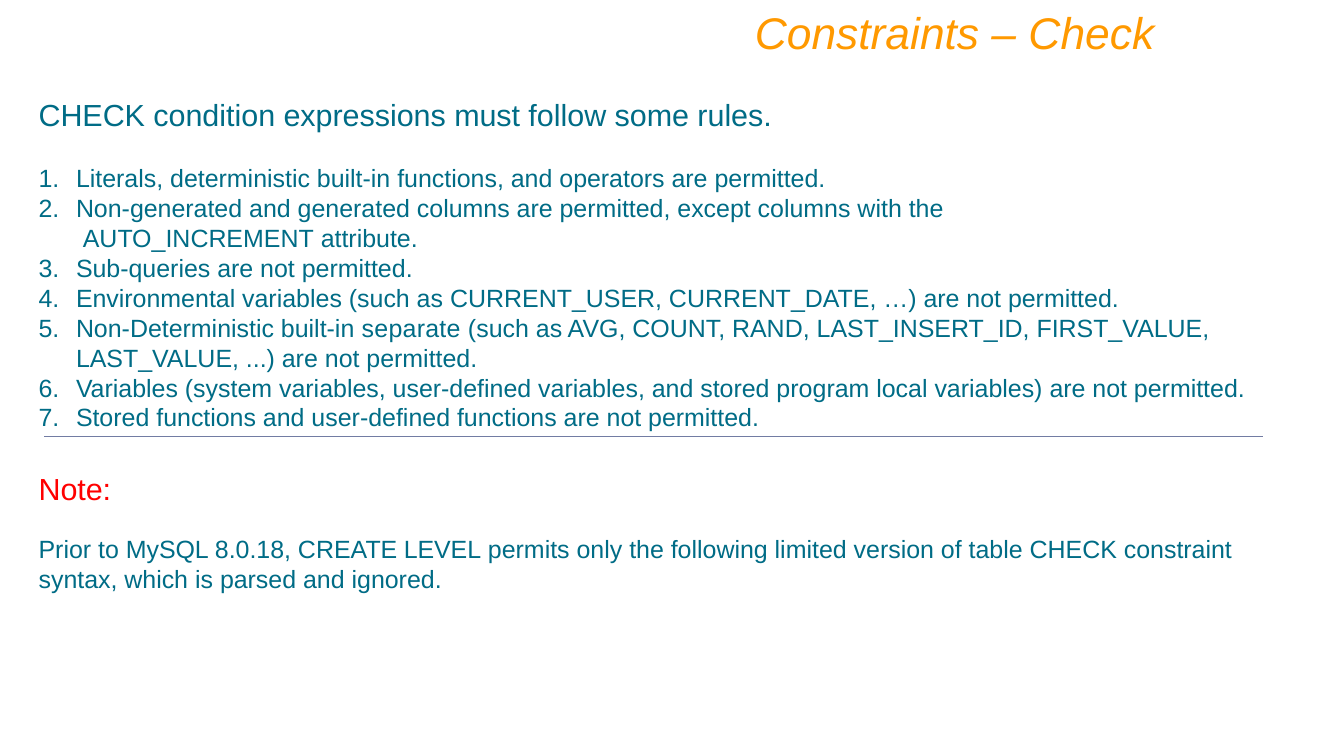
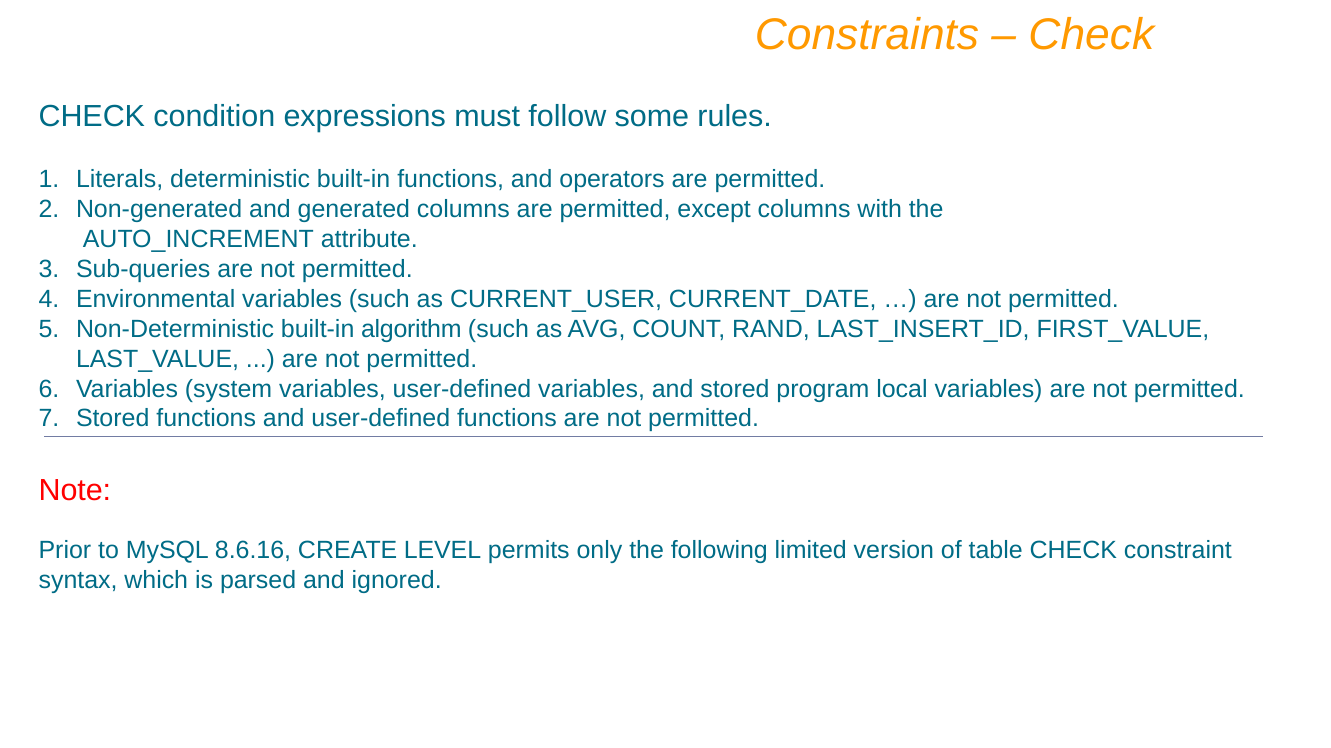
separate: separate -> algorithm (411, 329)
8.0.18: 8.0.18 -> 8.6.16 (253, 550)
